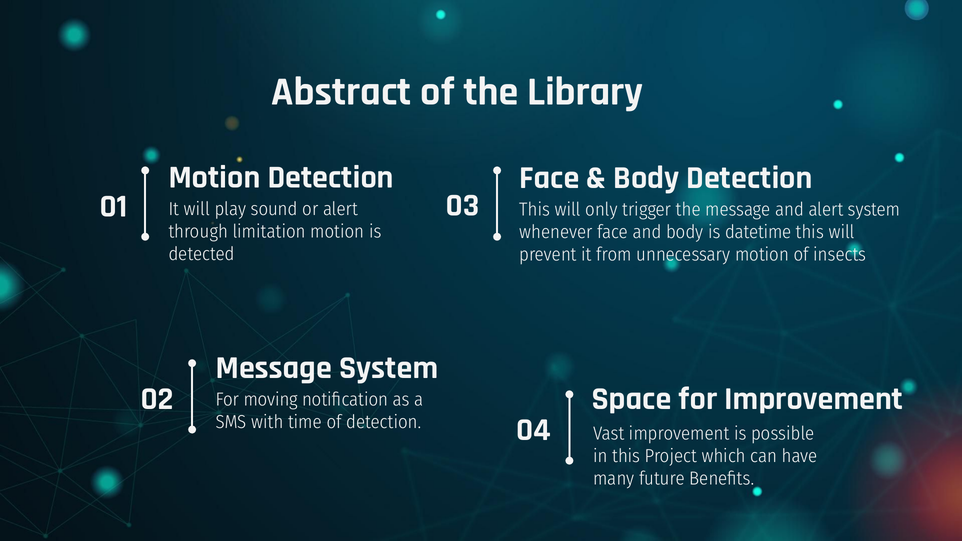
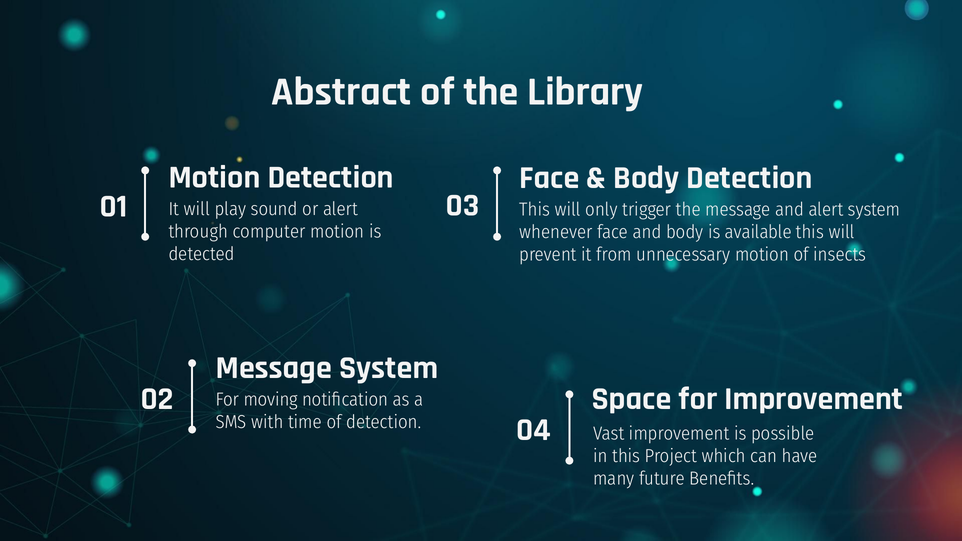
limitation: limitation -> computer (269, 232)
datetime: datetime -> available (758, 232)
